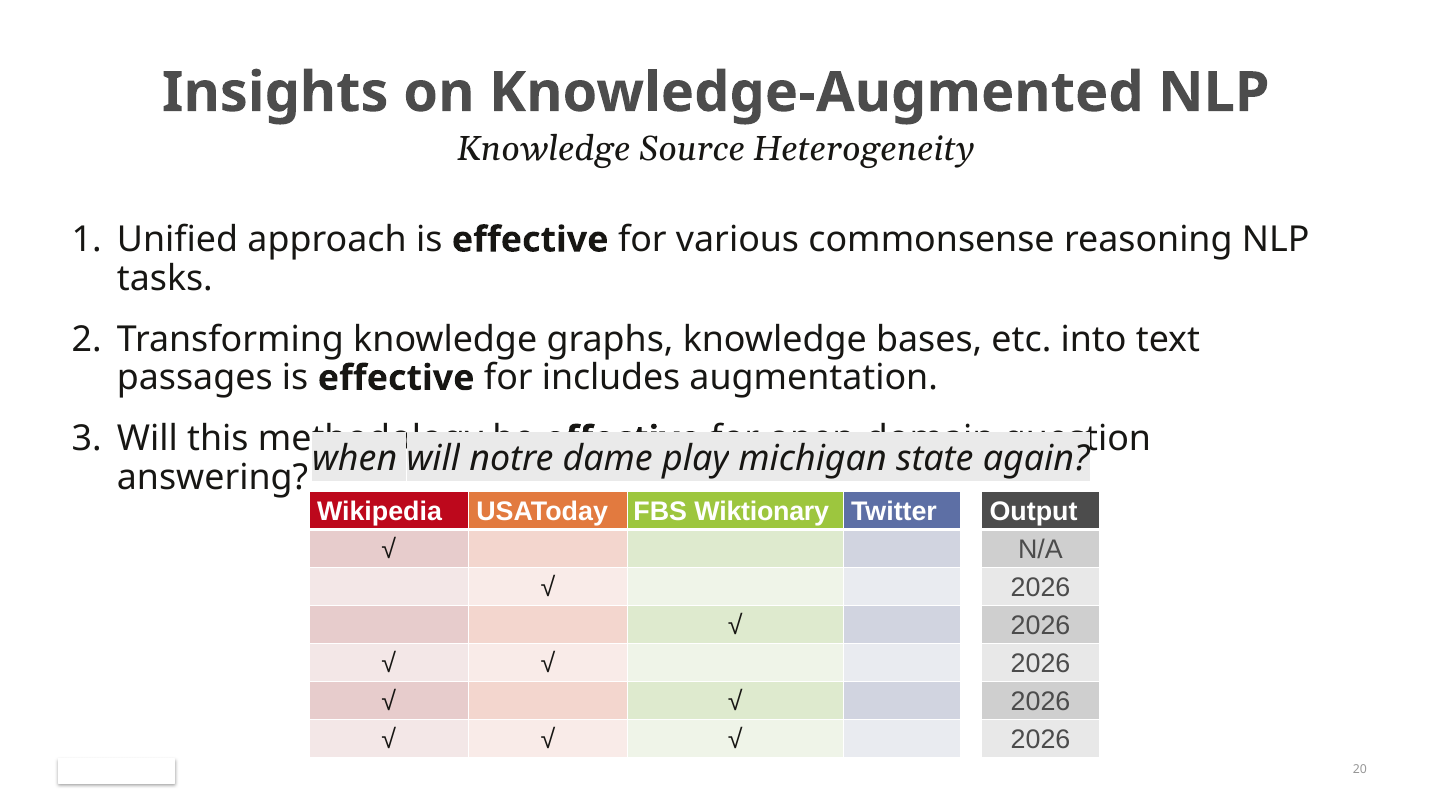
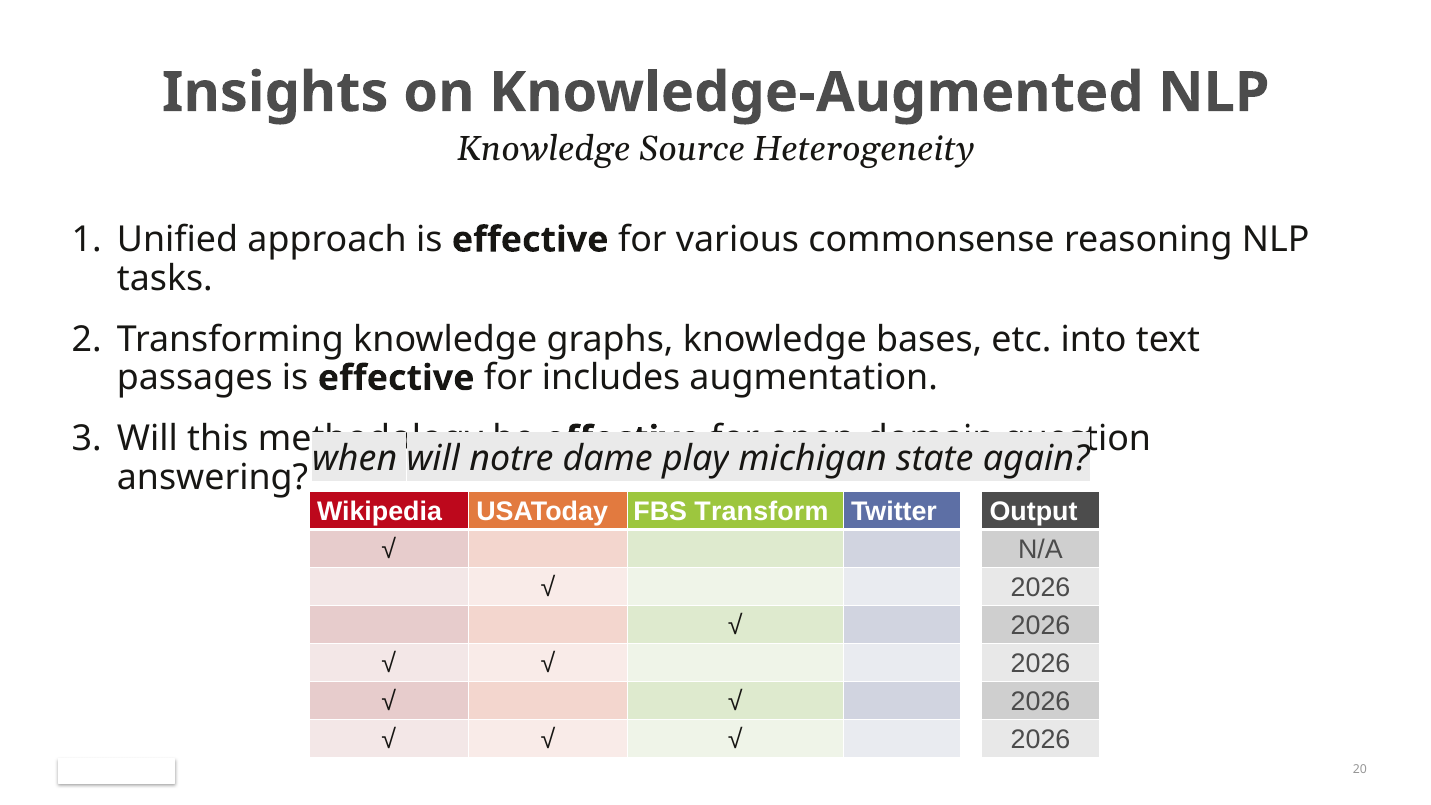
Wiktionary: Wiktionary -> Transform (761, 511)
